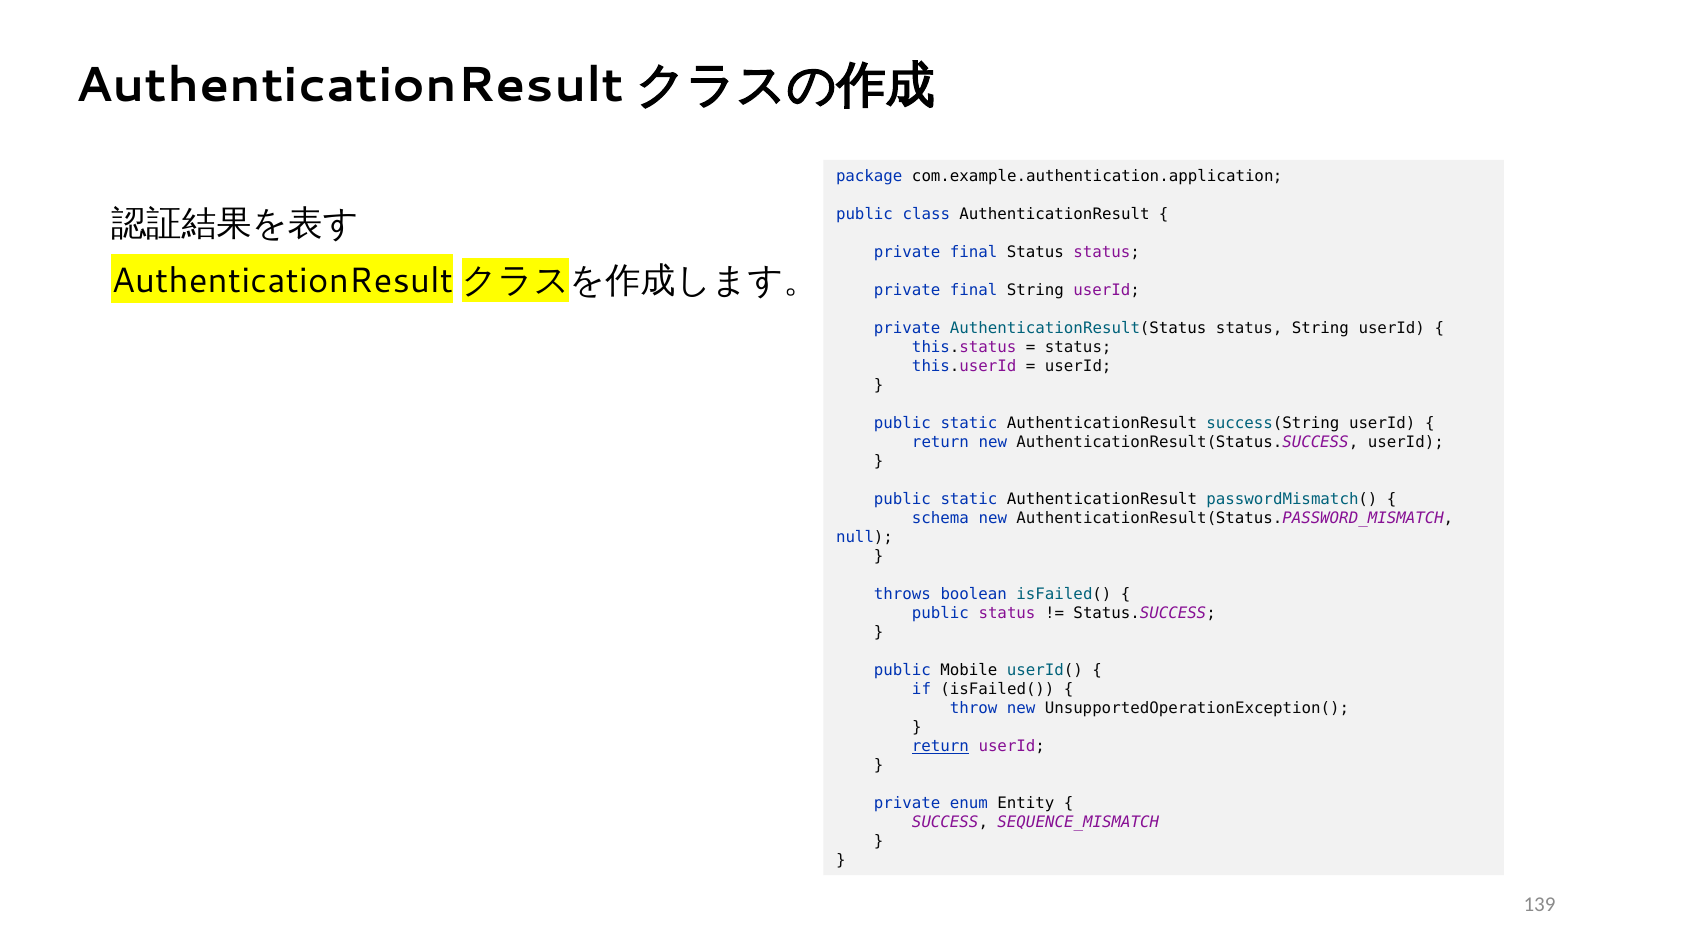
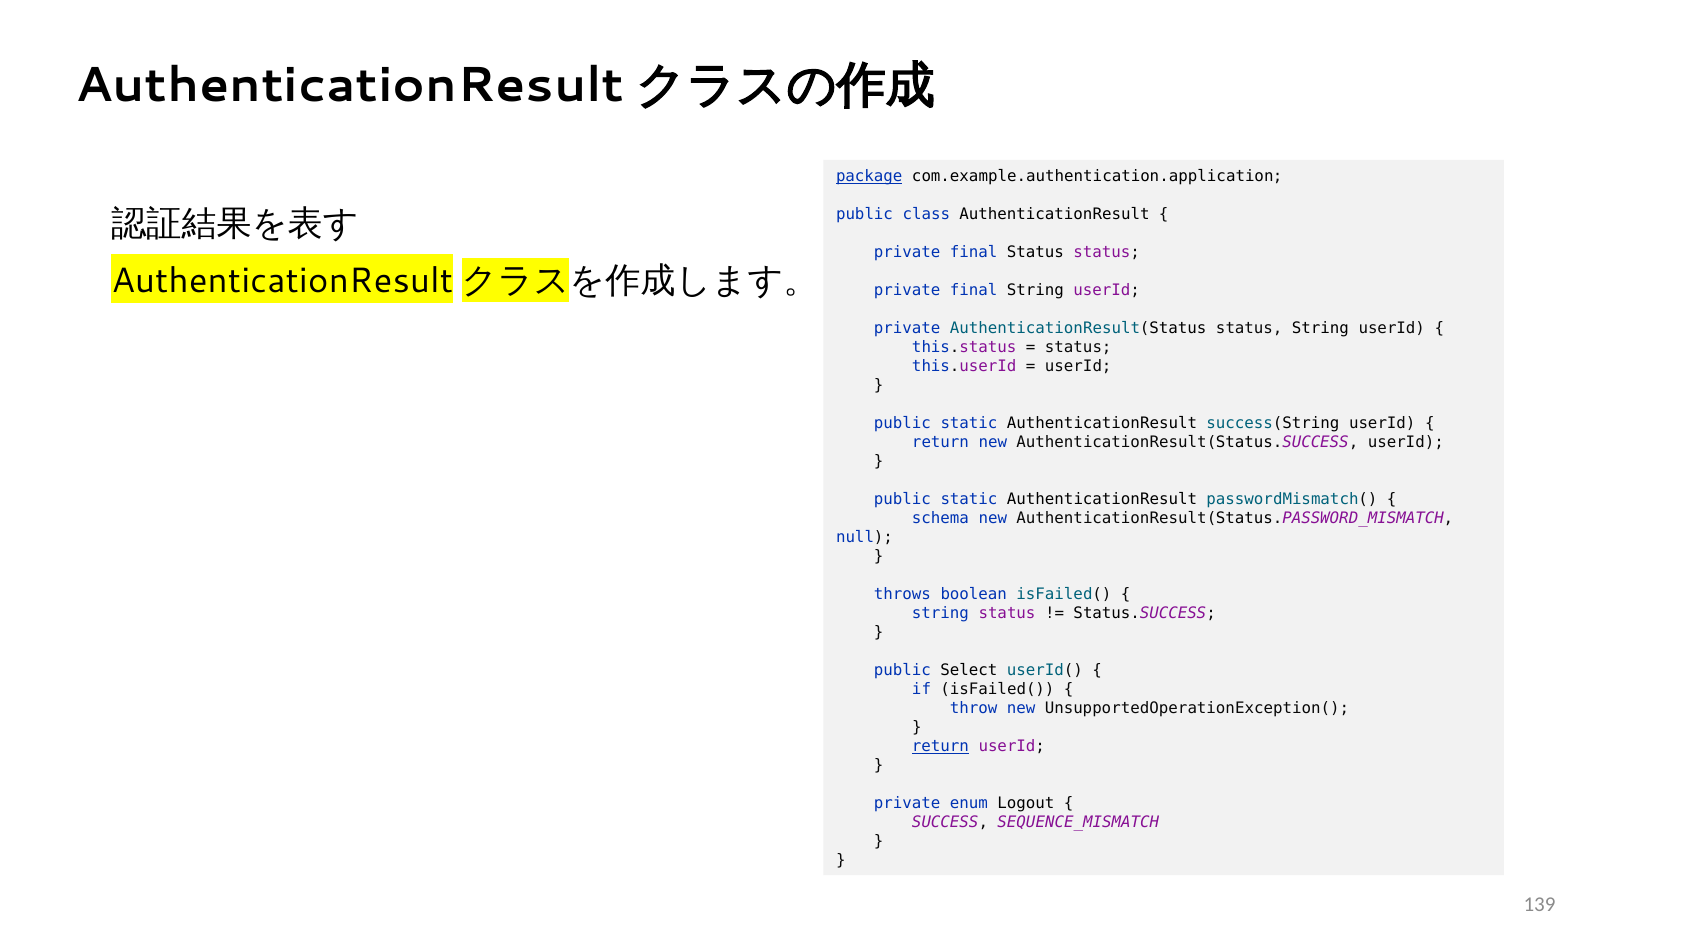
package underline: none -> present (869, 177)
public: public -> string (940, 614)
Mobile: Mobile -> Select (969, 671)
Entity: Entity -> Logout (1026, 804)
